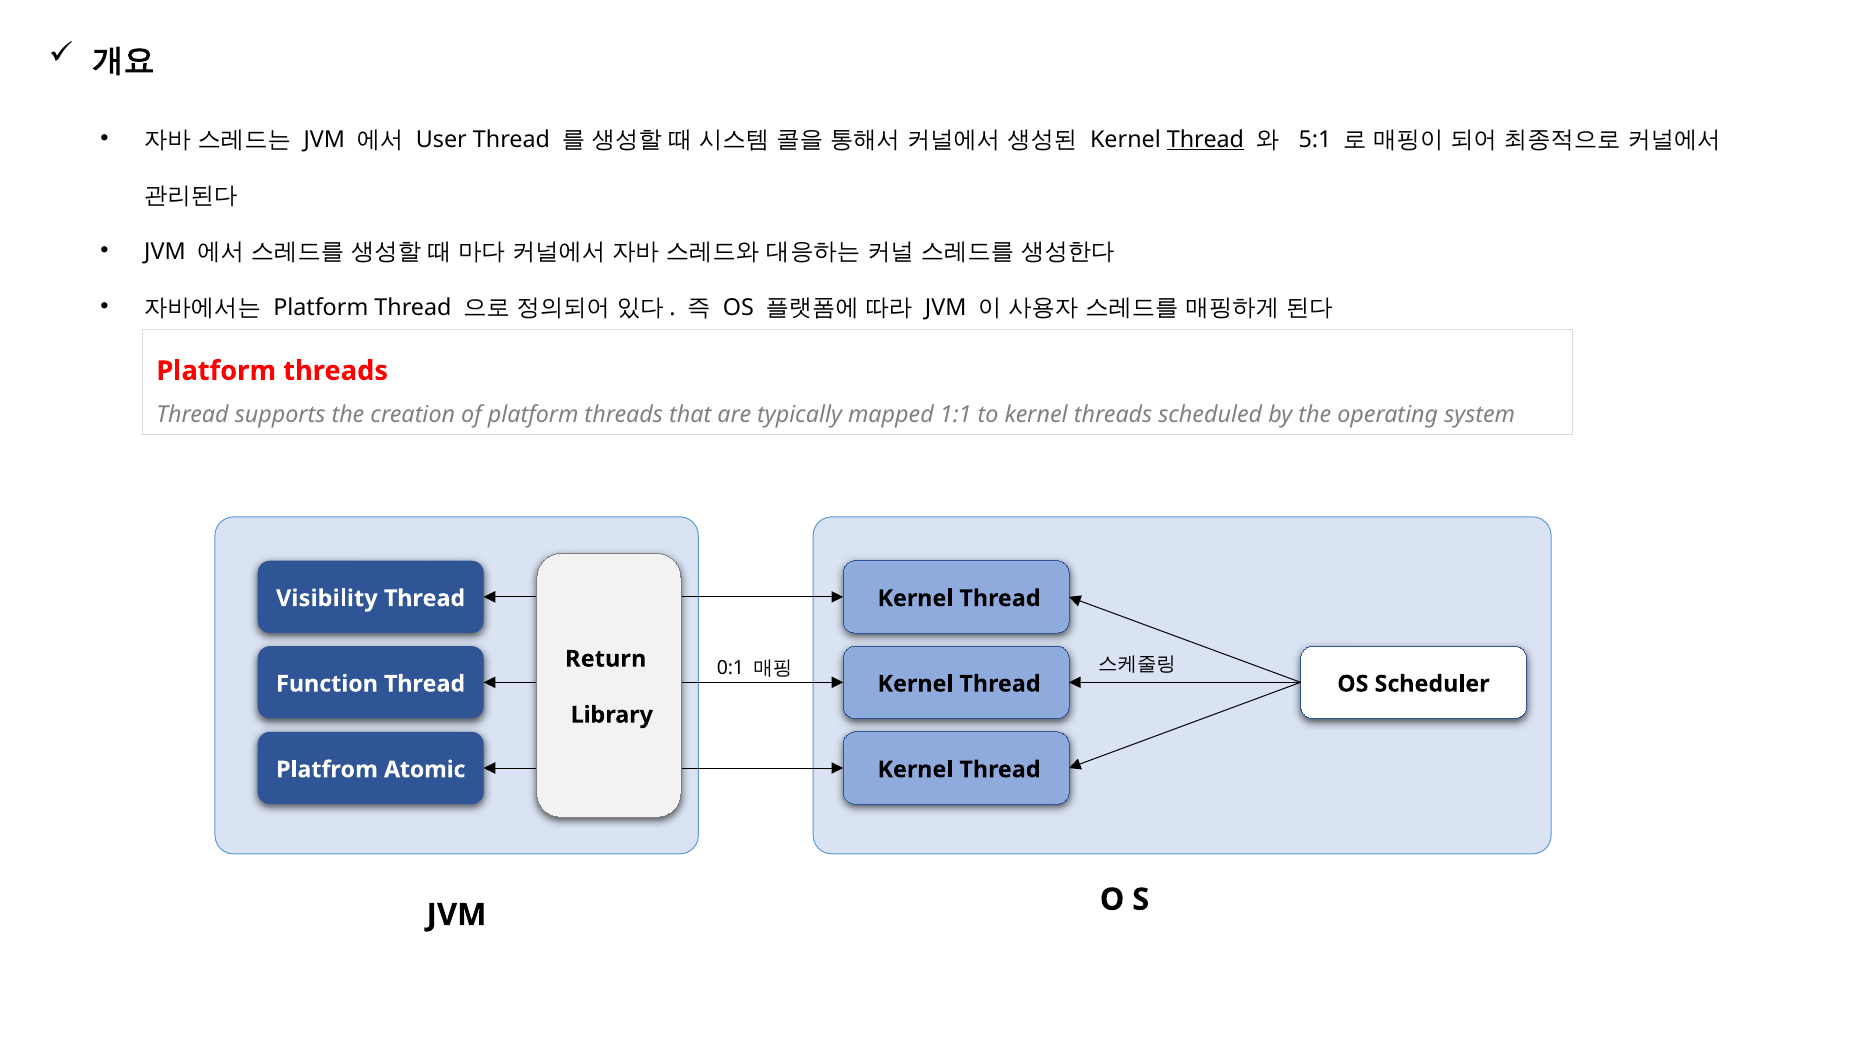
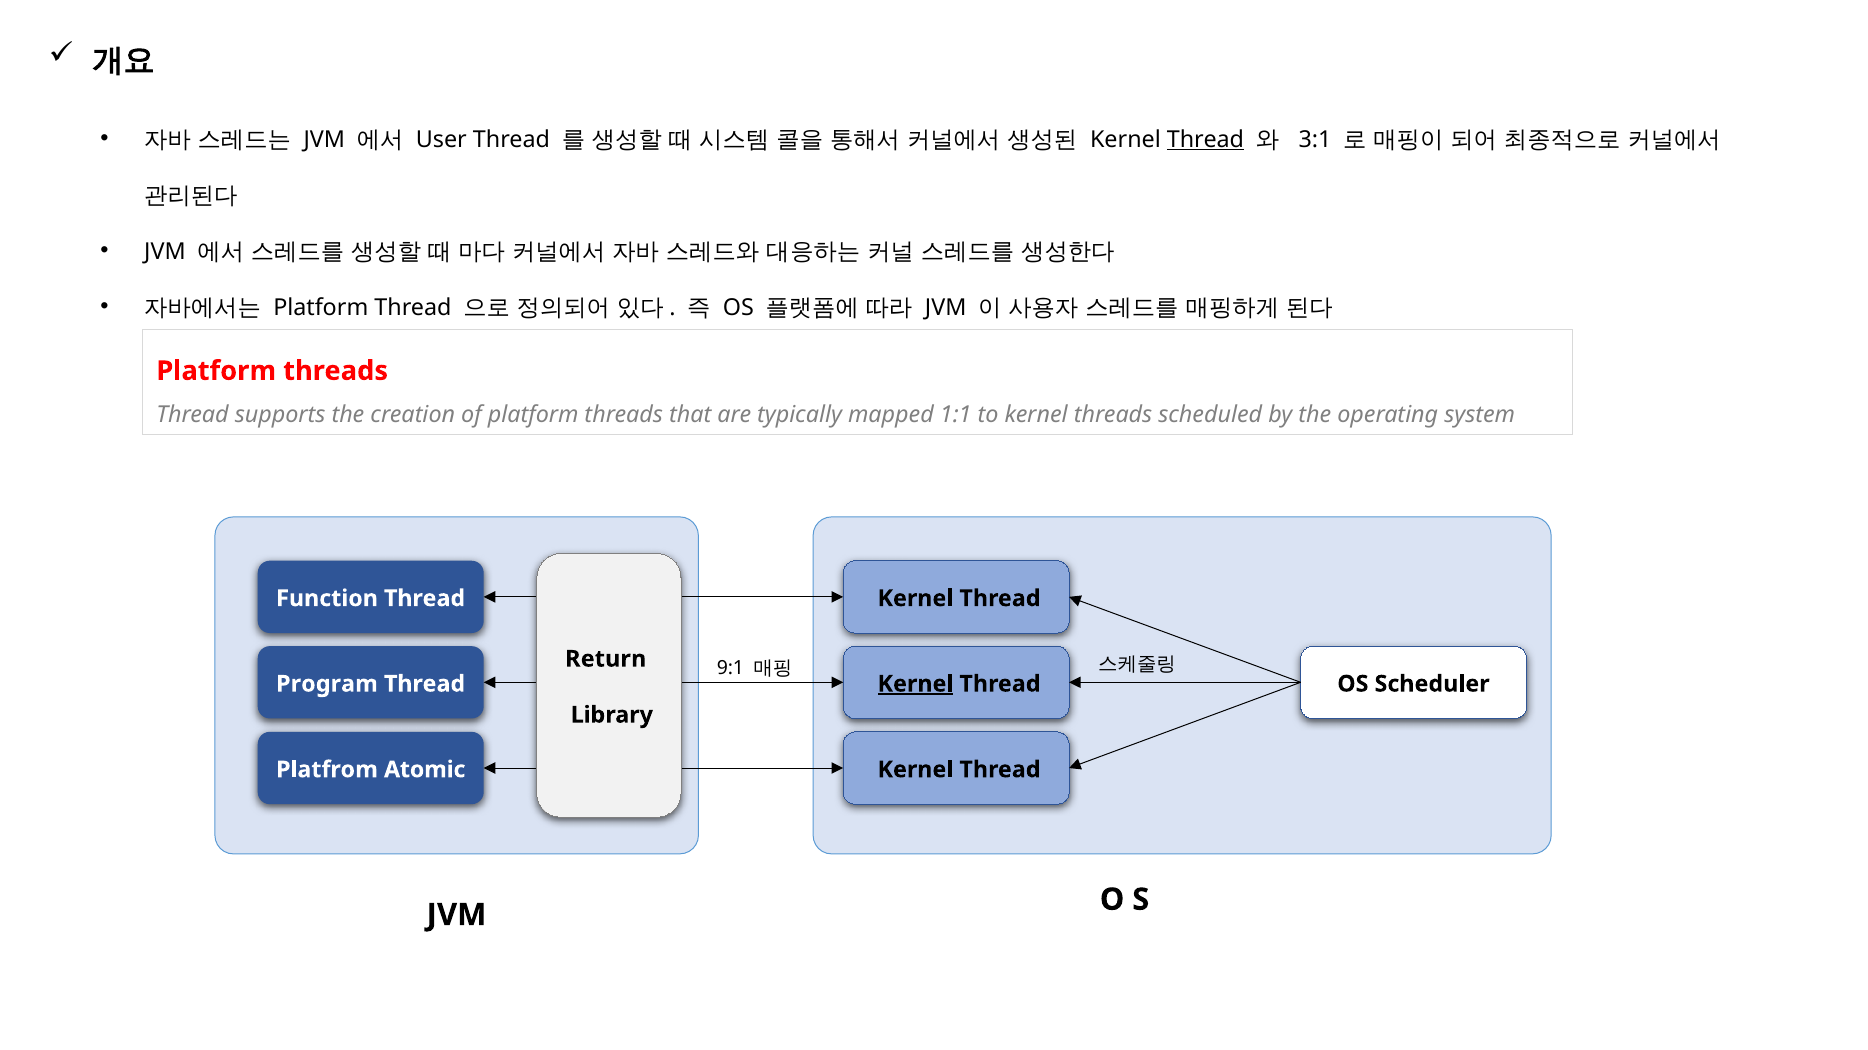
5:1: 5:1 -> 3:1 (1315, 140)
Visibility: Visibility -> Function (327, 599)
0:1: 0:1 -> 9:1 (730, 668)
Function: Function -> Program (327, 684)
Kernel underline: none -> present (915, 684)
